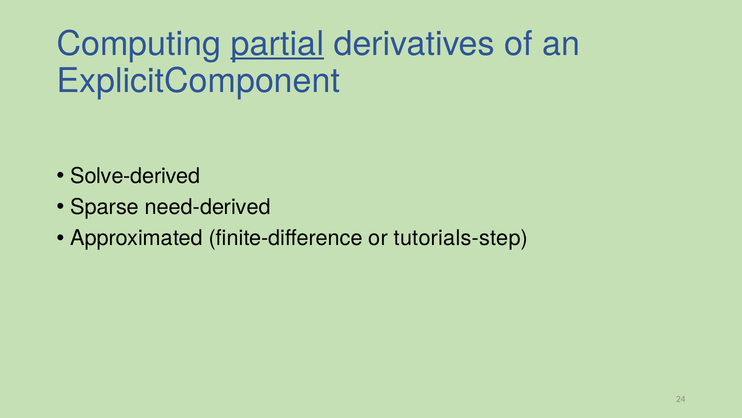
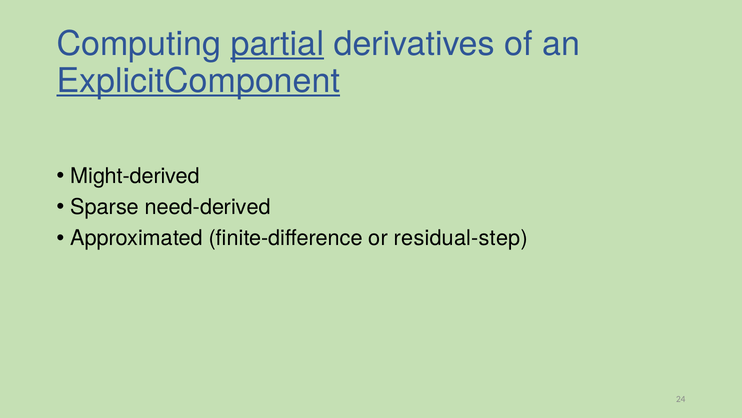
ExplicitComponent underline: none -> present (198, 81)
Solve-derived: Solve-derived -> Might-derived (135, 176)
tutorials-step: tutorials-step -> residual-step (461, 238)
